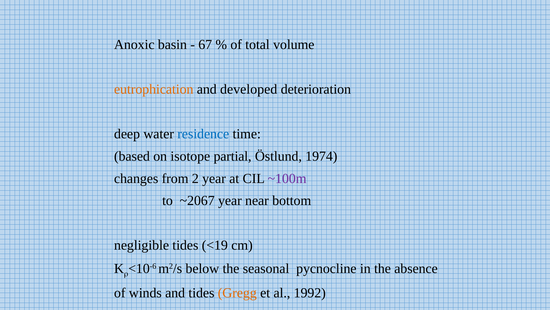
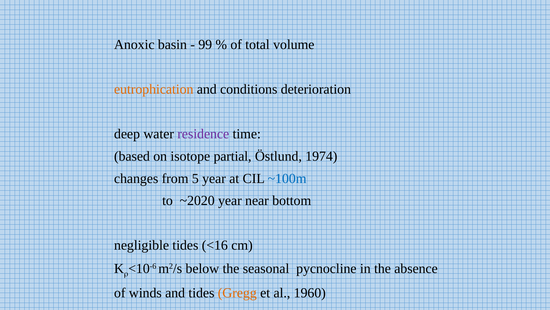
67: 67 -> 99 (205, 45)
developed: developed -> conditions (249, 89)
residence colour: blue -> purple (203, 134)
2: 2 -> 5 (195, 178)
~100m colour: purple -> blue (287, 178)
~2067: ~2067 -> ~2020 (197, 200)
<19: <19 -> <16 (215, 245)
1992: 1992 -> 1960 (310, 292)
